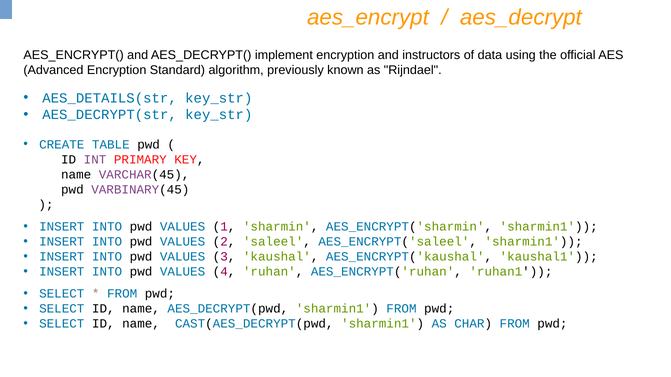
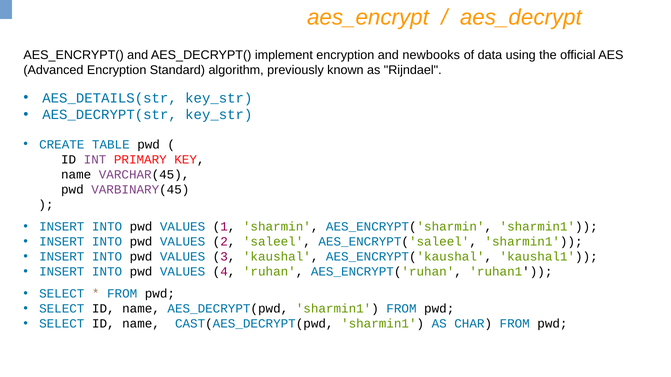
instructors: instructors -> newbooks (431, 55)
